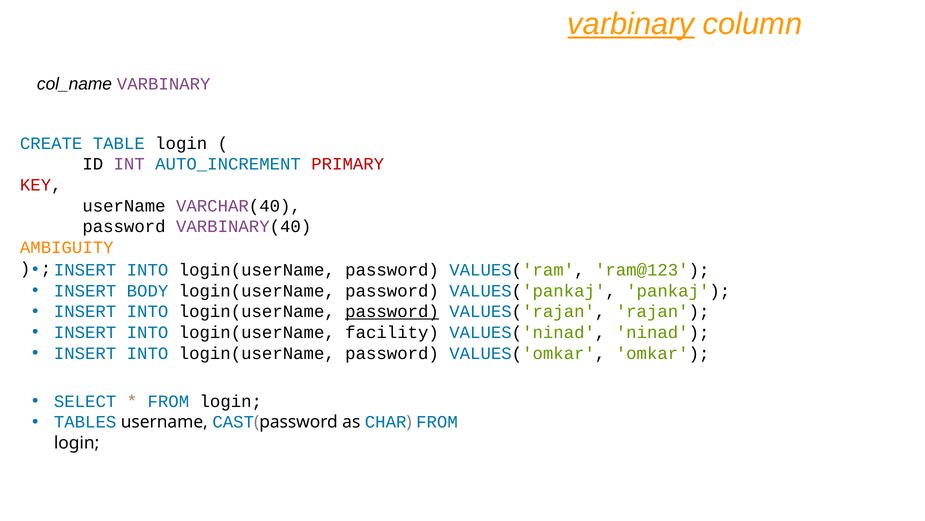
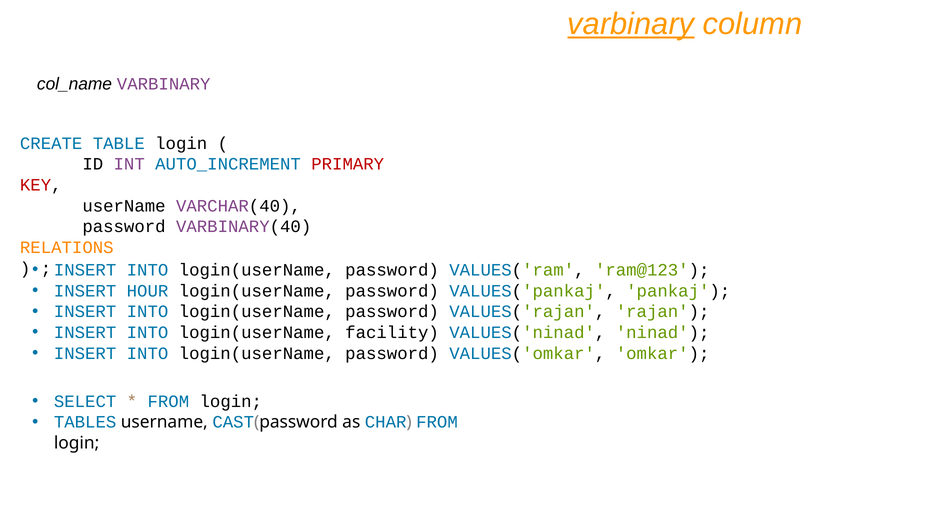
AMBIGUITY: AMBIGUITY -> RELATIONS (67, 247)
BODY: BODY -> HOUR (148, 291)
password underline: present -> none (392, 311)
